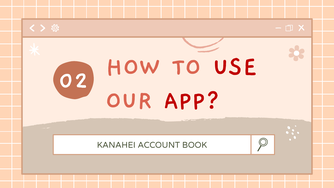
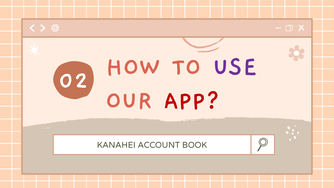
USE colour: red -> purple (235, 65)
